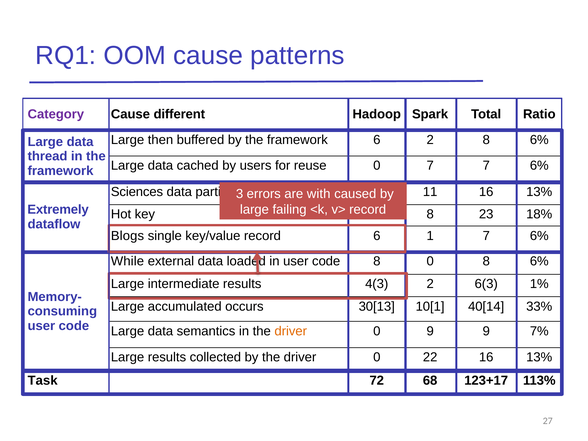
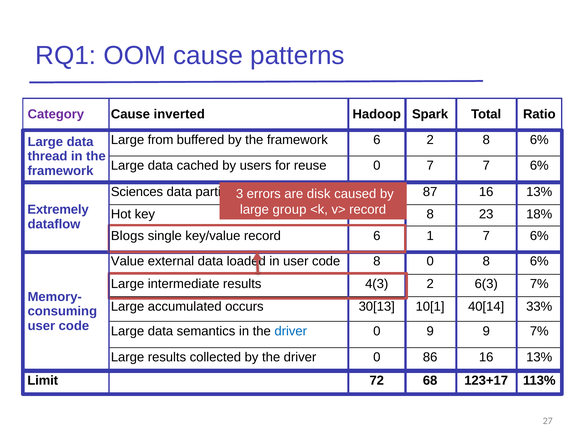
different: different -> inverted (179, 114)
then: then -> from (161, 140)
11: 11 -> 87 (430, 192)
with: with -> disk (319, 194)
failing: failing -> group (289, 210)
While: While -> Value (128, 261)
6(3 1%: 1% -> 7% (539, 284)
driver colour: orange -> blue (291, 331)
22: 22 -> 86 (430, 357)
Task: Task -> Limit (43, 381)
